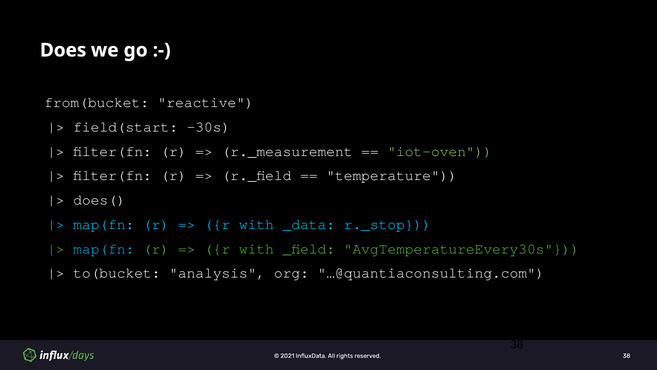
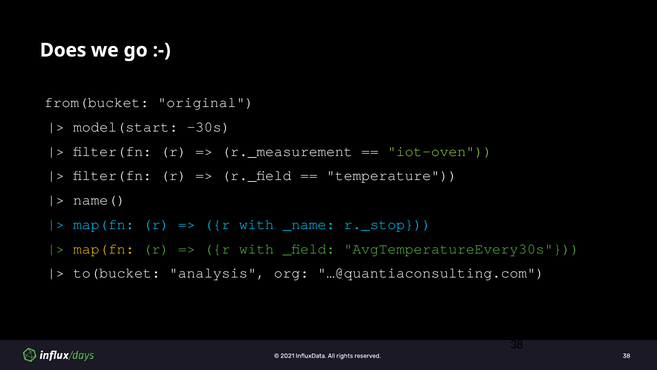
reactive: reactive -> original (206, 102)
field(start: field(start -> model(start (126, 127)
does(: does( -> name( (99, 200)
_data: _data -> _name (309, 224)
map(fn colour: light blue -> yellow (104, 248)
